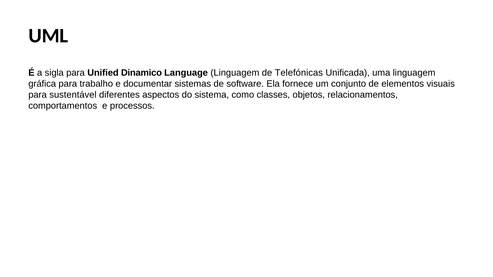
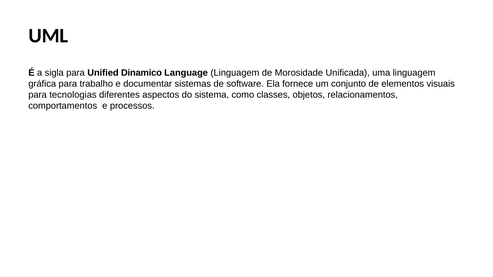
Telefónicas: Telefónicas -> Morosidade (299, 73)
sustentável: sustentável -> tecnologias (73, 95)
